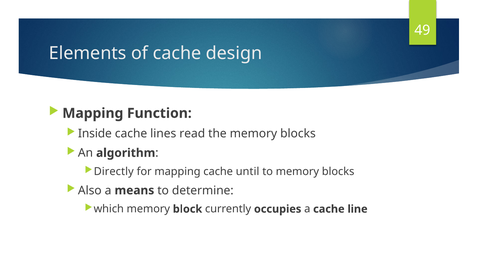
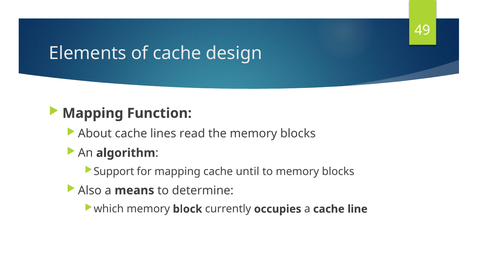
Inside: Inside -> About (95, 134)
Directly: Directly -> Support (114, 172)
